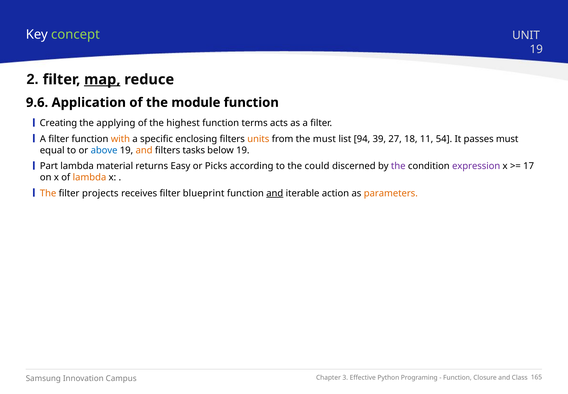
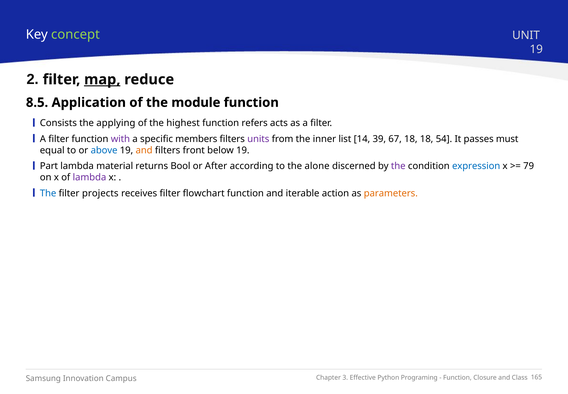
9.6: 9.6 -> 8.5 (37, 102)
Creating: Creating -> Consists (58, 123)
terms: terms -> refers (255, 123)
with colour: orange -> purple (120, 139)
enclosing: enclosing -> members (196, 139)
units colour: orange -> purple (258, 139)
the must: must -> inner (324, 139)
94: 94 -> 14 (362, 139)
27: 27 -> 67 (395, 139)
18 11: 11 -> 18 (427, 139)
tasks: tasks -> front (194, 150)
Easy: Easy -> Bool (180, 166)
Picks: Picks -> After (216, 166)
could: could -> alone (317, 166)
expression colour: purple -> blue (476, 166)
17: 17 -> 79 (529, 166)
lambda colour: orange -> purple (89, 177)
The colour: orange -> blue (48, 193)
blueprint: blueprint -> flowchart (204, 193)
and underline: present -> none (275, 193)
